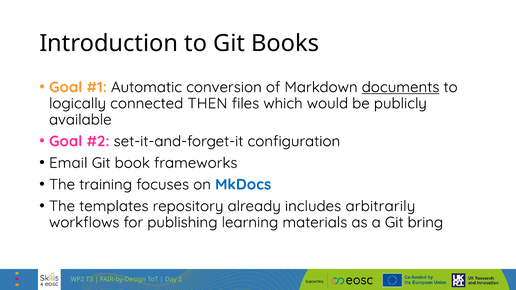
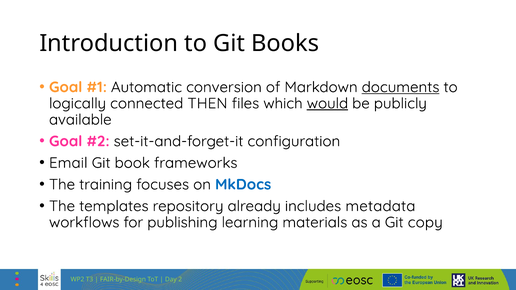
would underline: none -> present (327, 103)
arbitrarily: arbitrarily -> metadata (380, 206)
bring: bring -> copy (425, 223)
